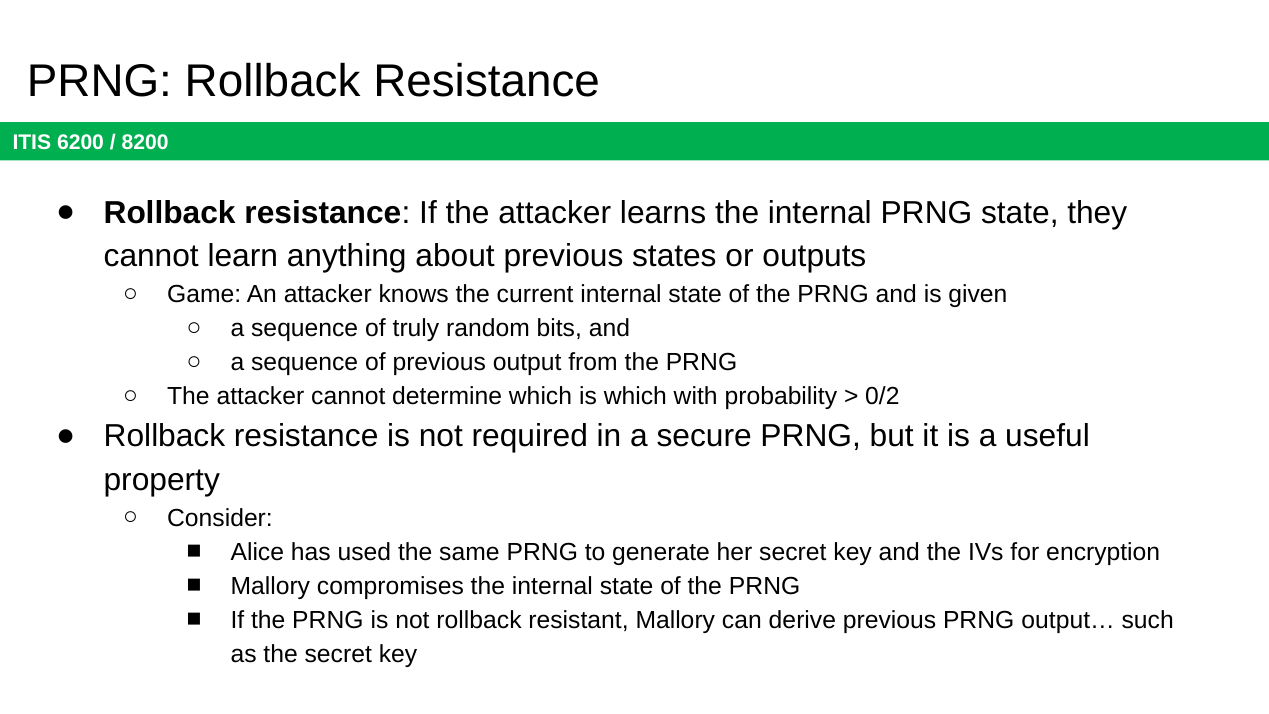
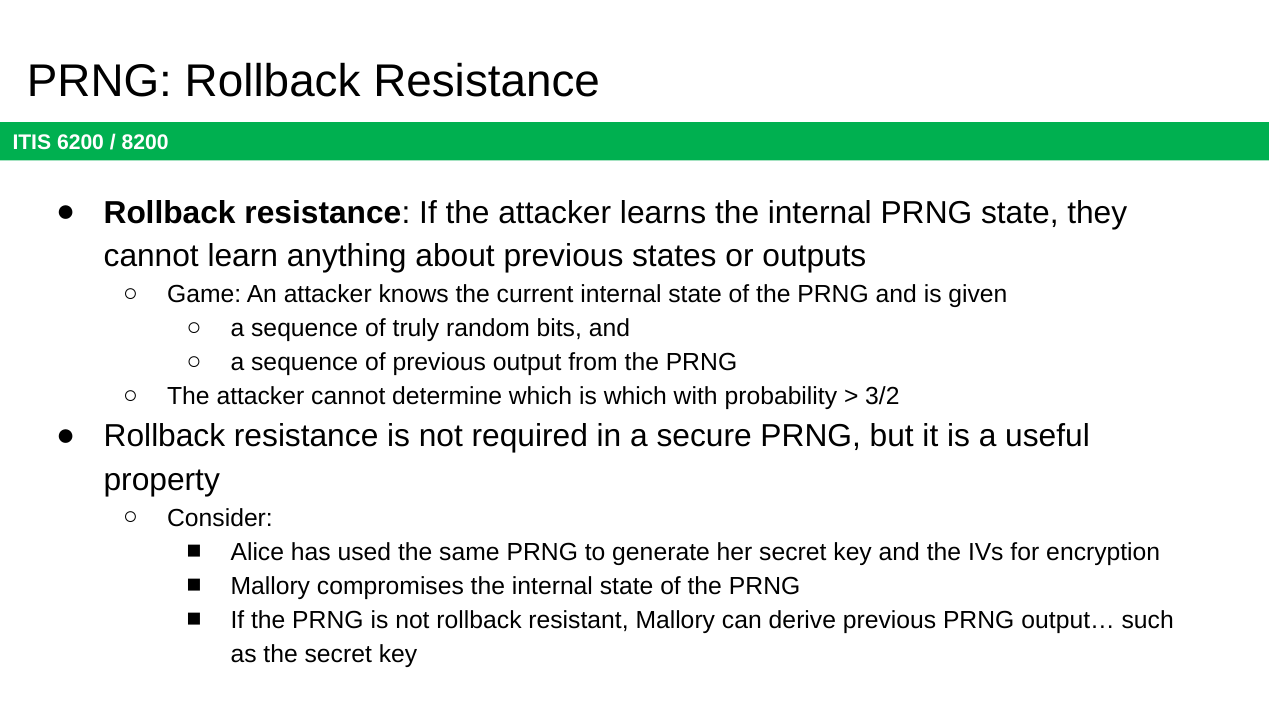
0/2: 0/2 -> 3/2 (882, 396)
